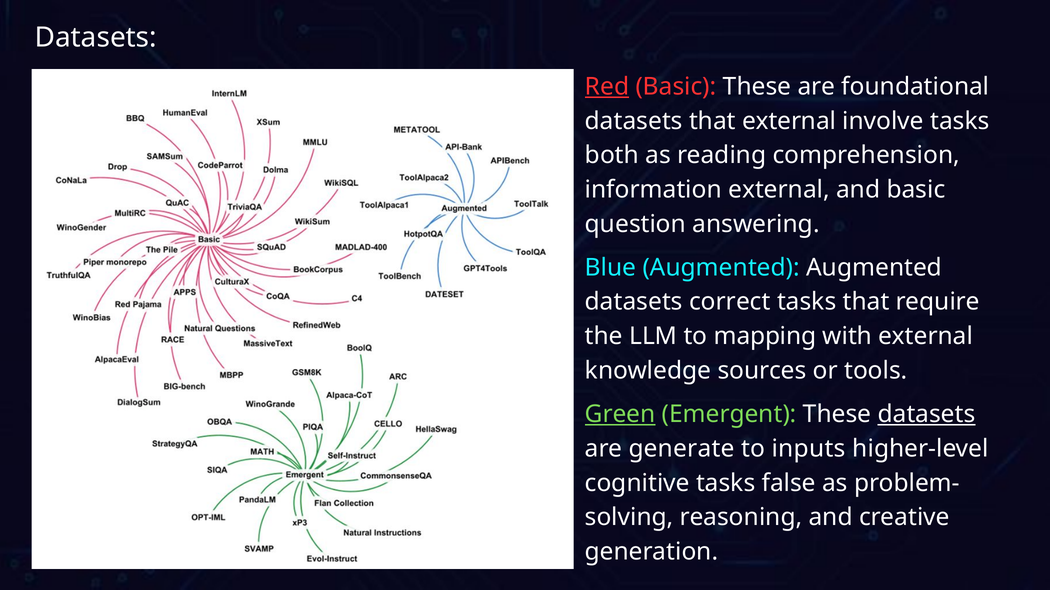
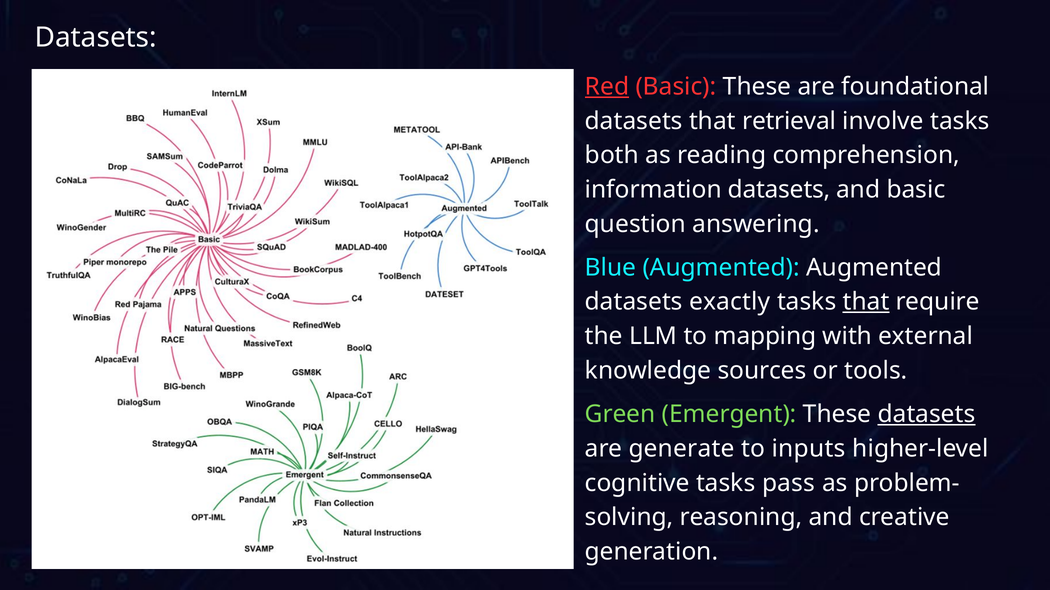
that external: external -> retrieval (789, 121)
information external: external -> datasets (779, 190)
correct: correct -> exactly (730, 302)
that underline: none -> present (866, 302)
Green underline: present -> none (620, 415)
false: false -> pass (789, 484)
